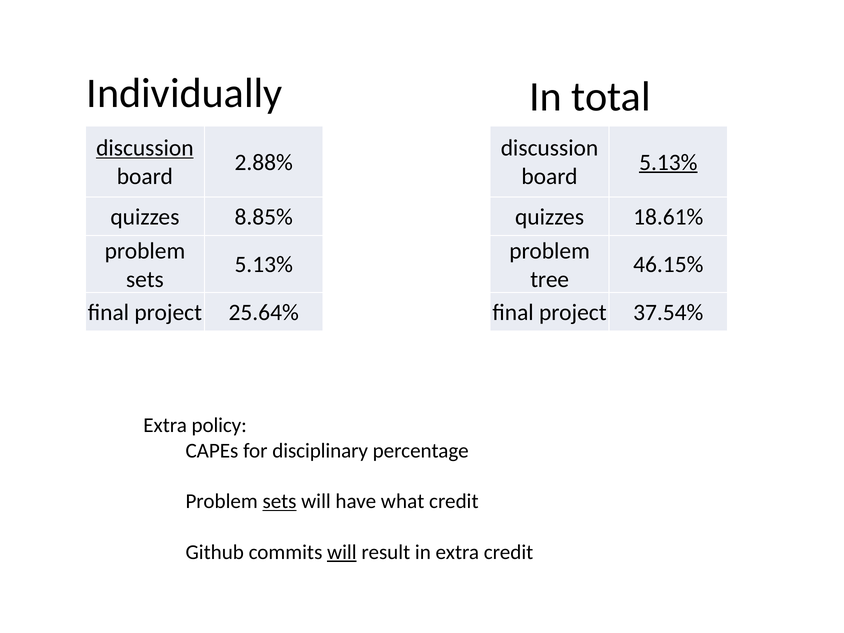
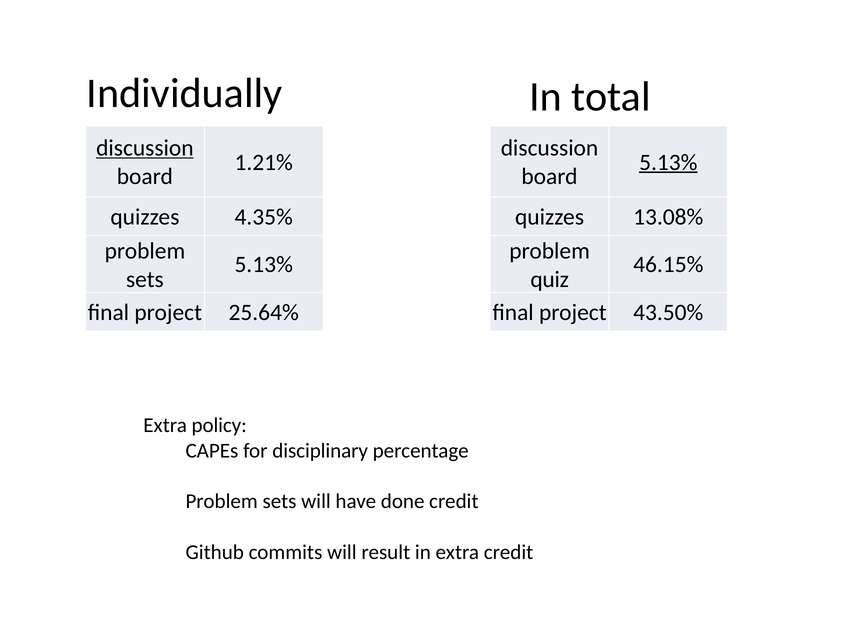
2.88%: 2.88% -> 1.21% (264, 162)
8.85%: 8.85% -> 4.35% (264, 217)
18.61%: 18.61% -> 13.08% (668, 217)
tree: tree -> quiz (550, 280)
37.54%: 37.54% -> 43.50% (668, 312)
sets underline: present -> none (280, 501)
what: what -> done (403, 501)
will underline: present -> none (342, 552)
